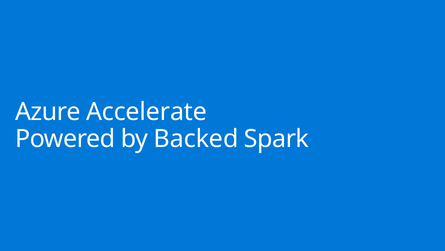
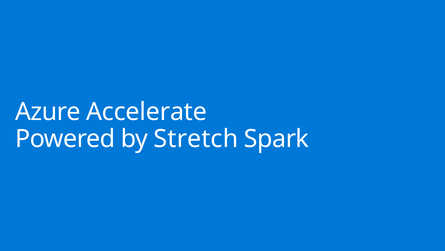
Backed: Backed -> Stretch (196, 139)
